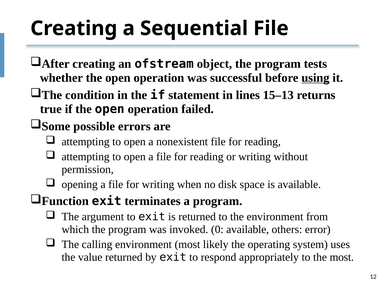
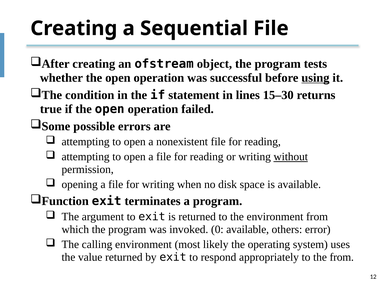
15–13: 15–13 -> 15–30 (278, 95)
without underline: none -> present (291, 157)
the most: most -> from (342, 257)
